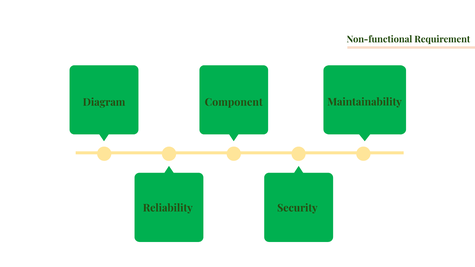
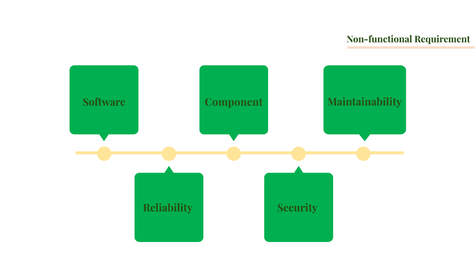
Diagram: Diagram -> Software (104, 102)
